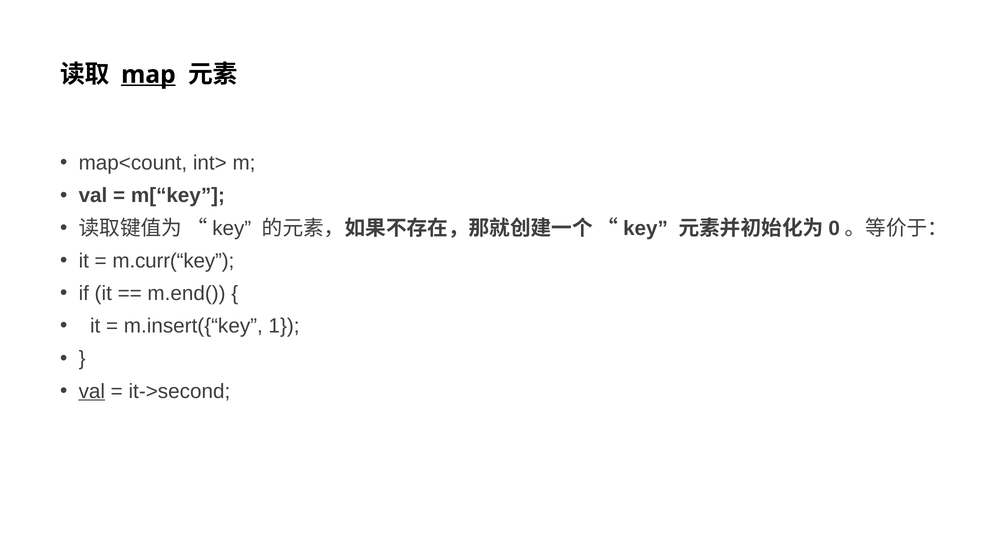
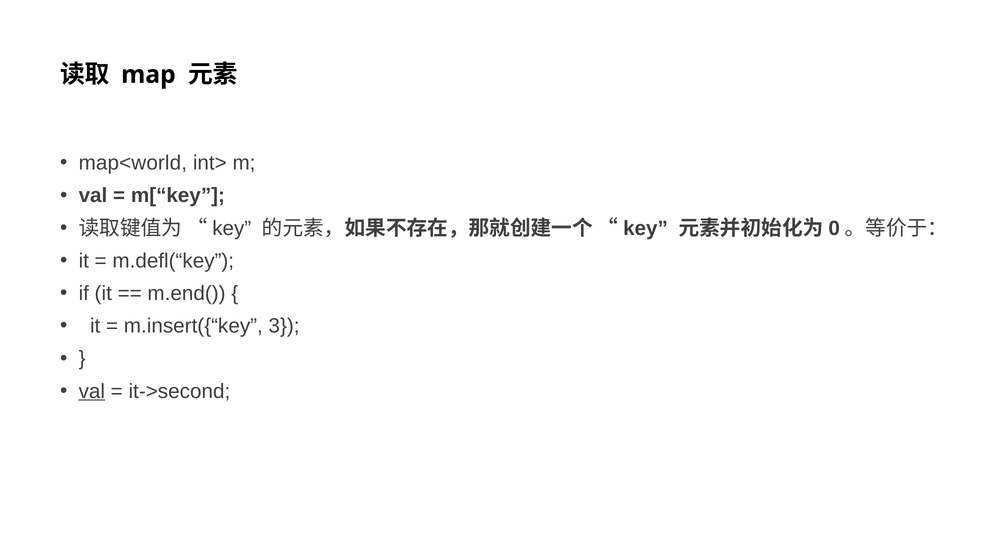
map underline: present -> none (148, 75)
map<count: map<count -> map<world (133, 163)
m.curr(“key: m.curr(“key -> m.defl(“key (173, 261)
1: 1 -> 3 (284, 326)
